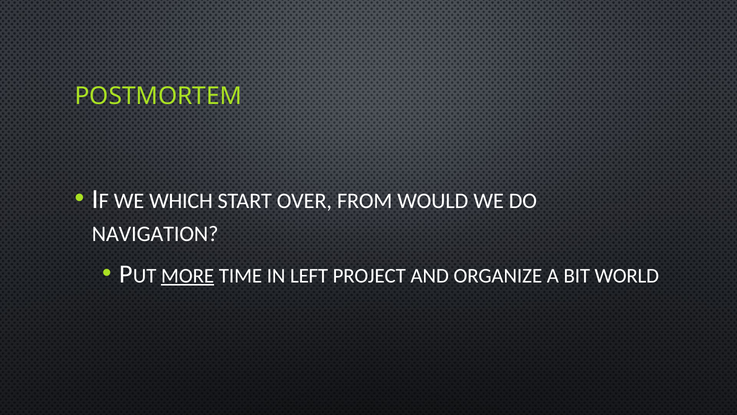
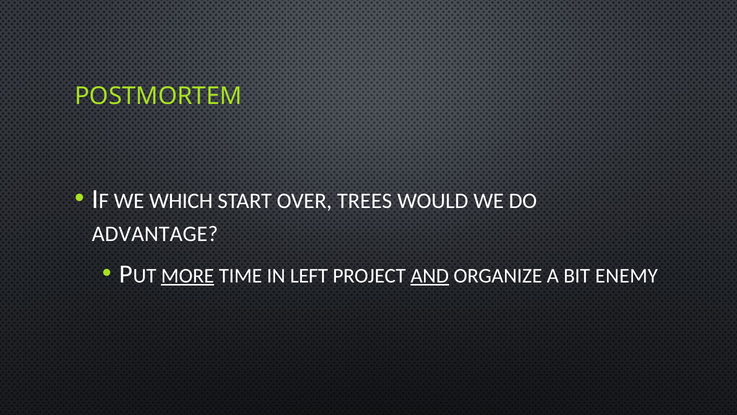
FROM: FROM -> TREES (365, 201)
NAVIGATION: NAVIGATION -> ADVANTAGE (155, 234)
AND underline: none -> present (430, 276)
WORLD: WORLD -> ENEMY (627, 276)
